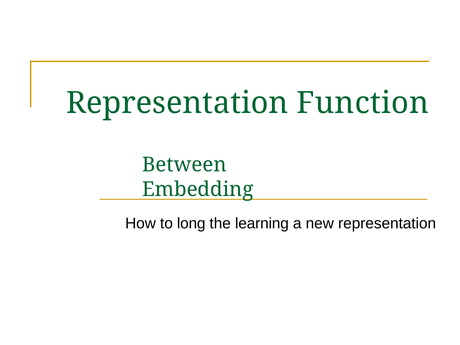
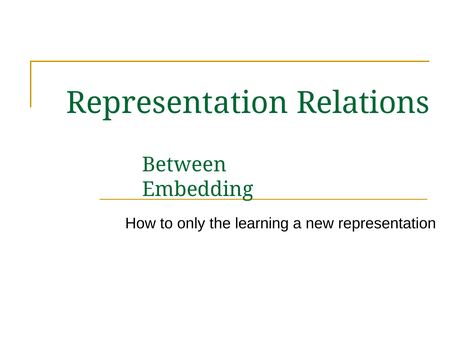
Function: Function -> Relations (363, 103)
long: long -> only (191, 223)
